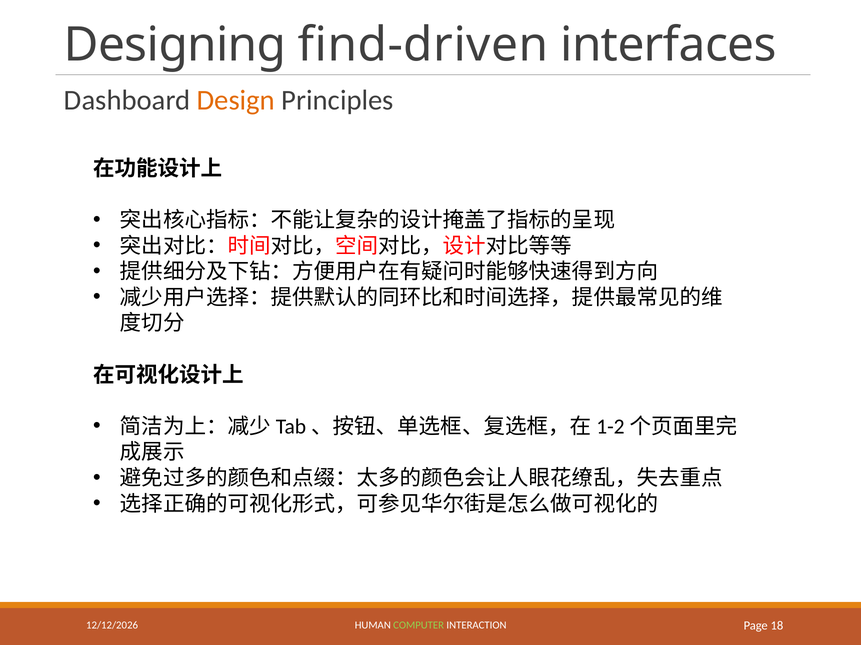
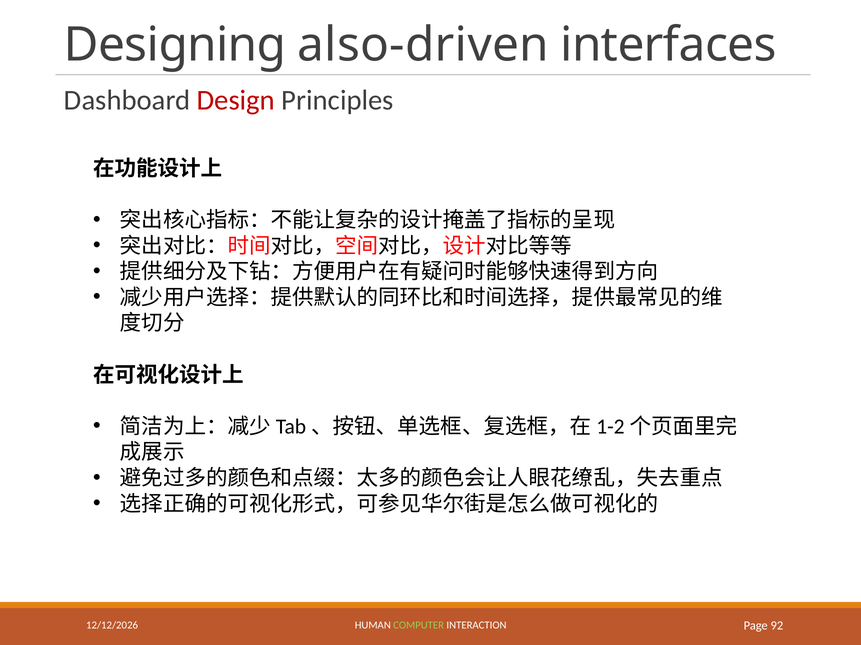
find-driven: find-driven -> also-driven (423, 45)
Design colour: orange -> red (236, 100)
18: 18 -> 92 (777, 626)
